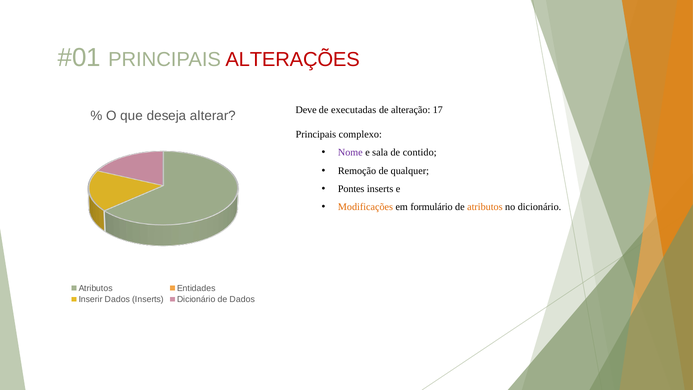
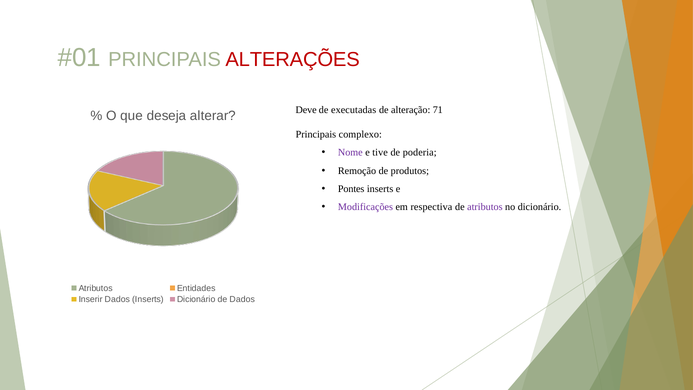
17: 17 -> 71 (438, 110)
sala: sala -> tive (380, 152)
contido: contido -> poderia (420, 152)
qualquer: qualquer -> produtos (410, 171)
Modificações colour: orange -> purple (365, 207)
formulário: formulário -> respectiva (431, 207)
atributos colour: orange -> purple (485, 207)
